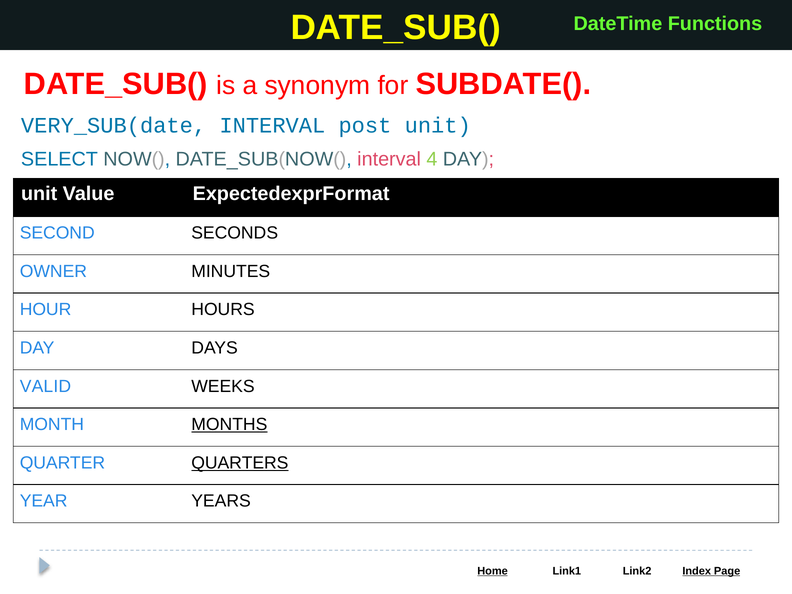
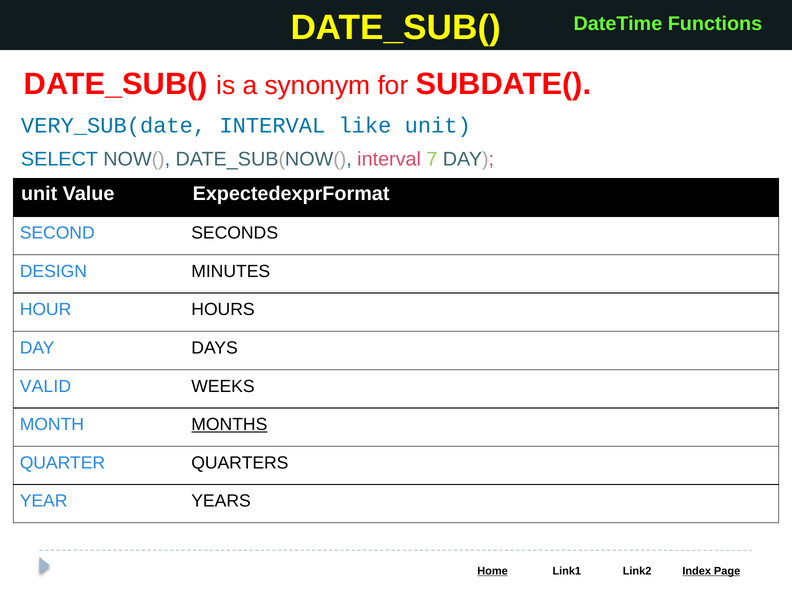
post: post -> like (365, 125)
4: 4 -> 7 (432, 159)
OWNER: OWNER -> DESIGN (53, 271)
QUARTERS underline: present -> none (240, 463)
